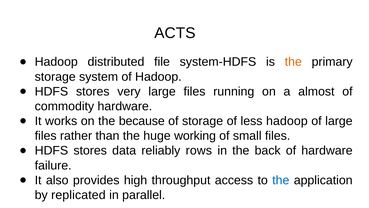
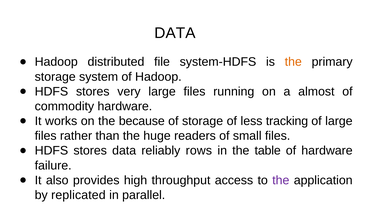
ACTS: ACTS -> DATA (175, 33)
less hadoop: hadoop -> tracking (287, 121)
working: working -> readers (195, 136)
back: back -> table (268, 150)
the colour: blue -> purple (281, 180)
